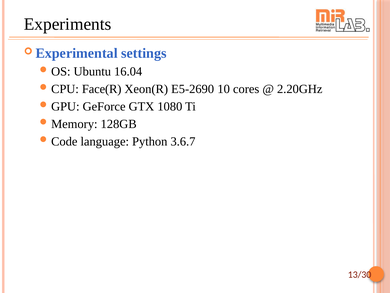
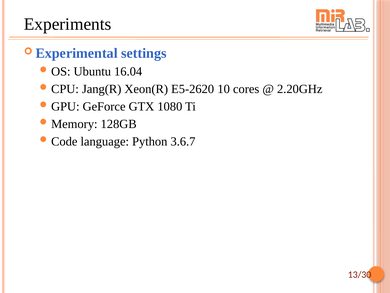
Face(R: Face(R -> Jang(R (102, 89)
E5-2690: E5-2690 -> E5-2620 (193, 89)
